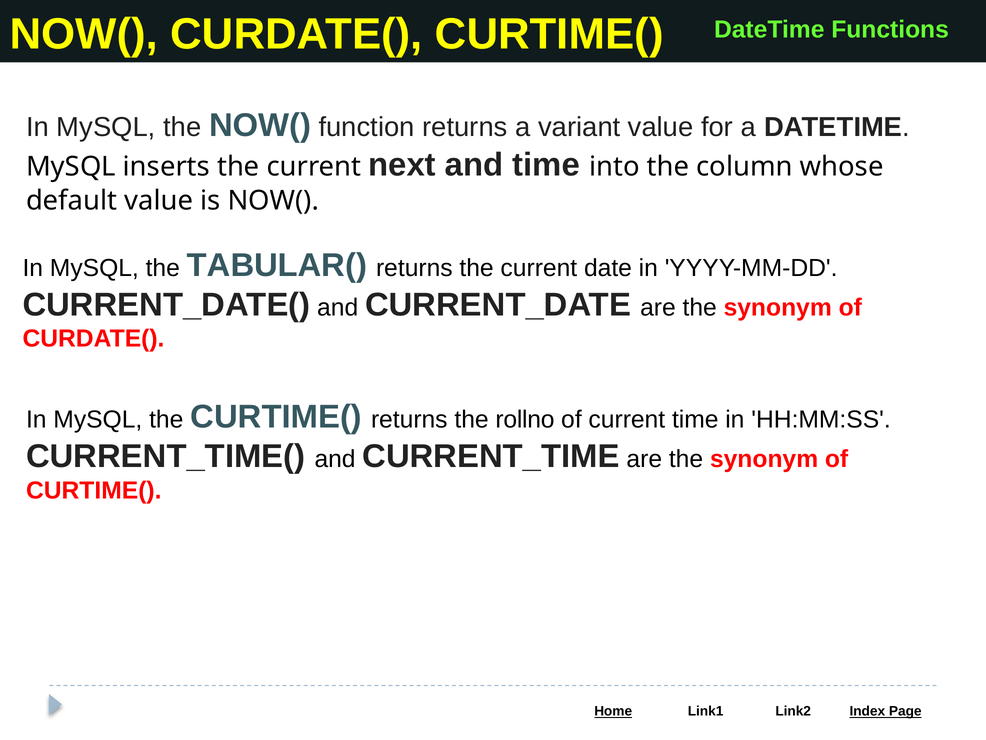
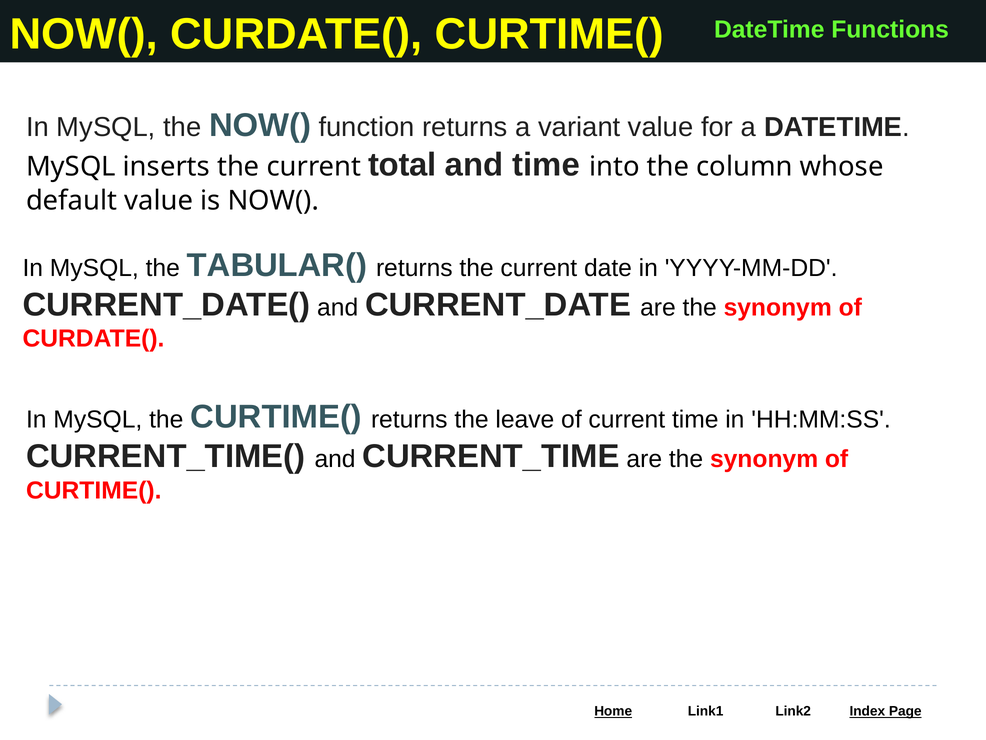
next: next -> total (402, 165)
rollno: rollno -> leave (525, 420)
